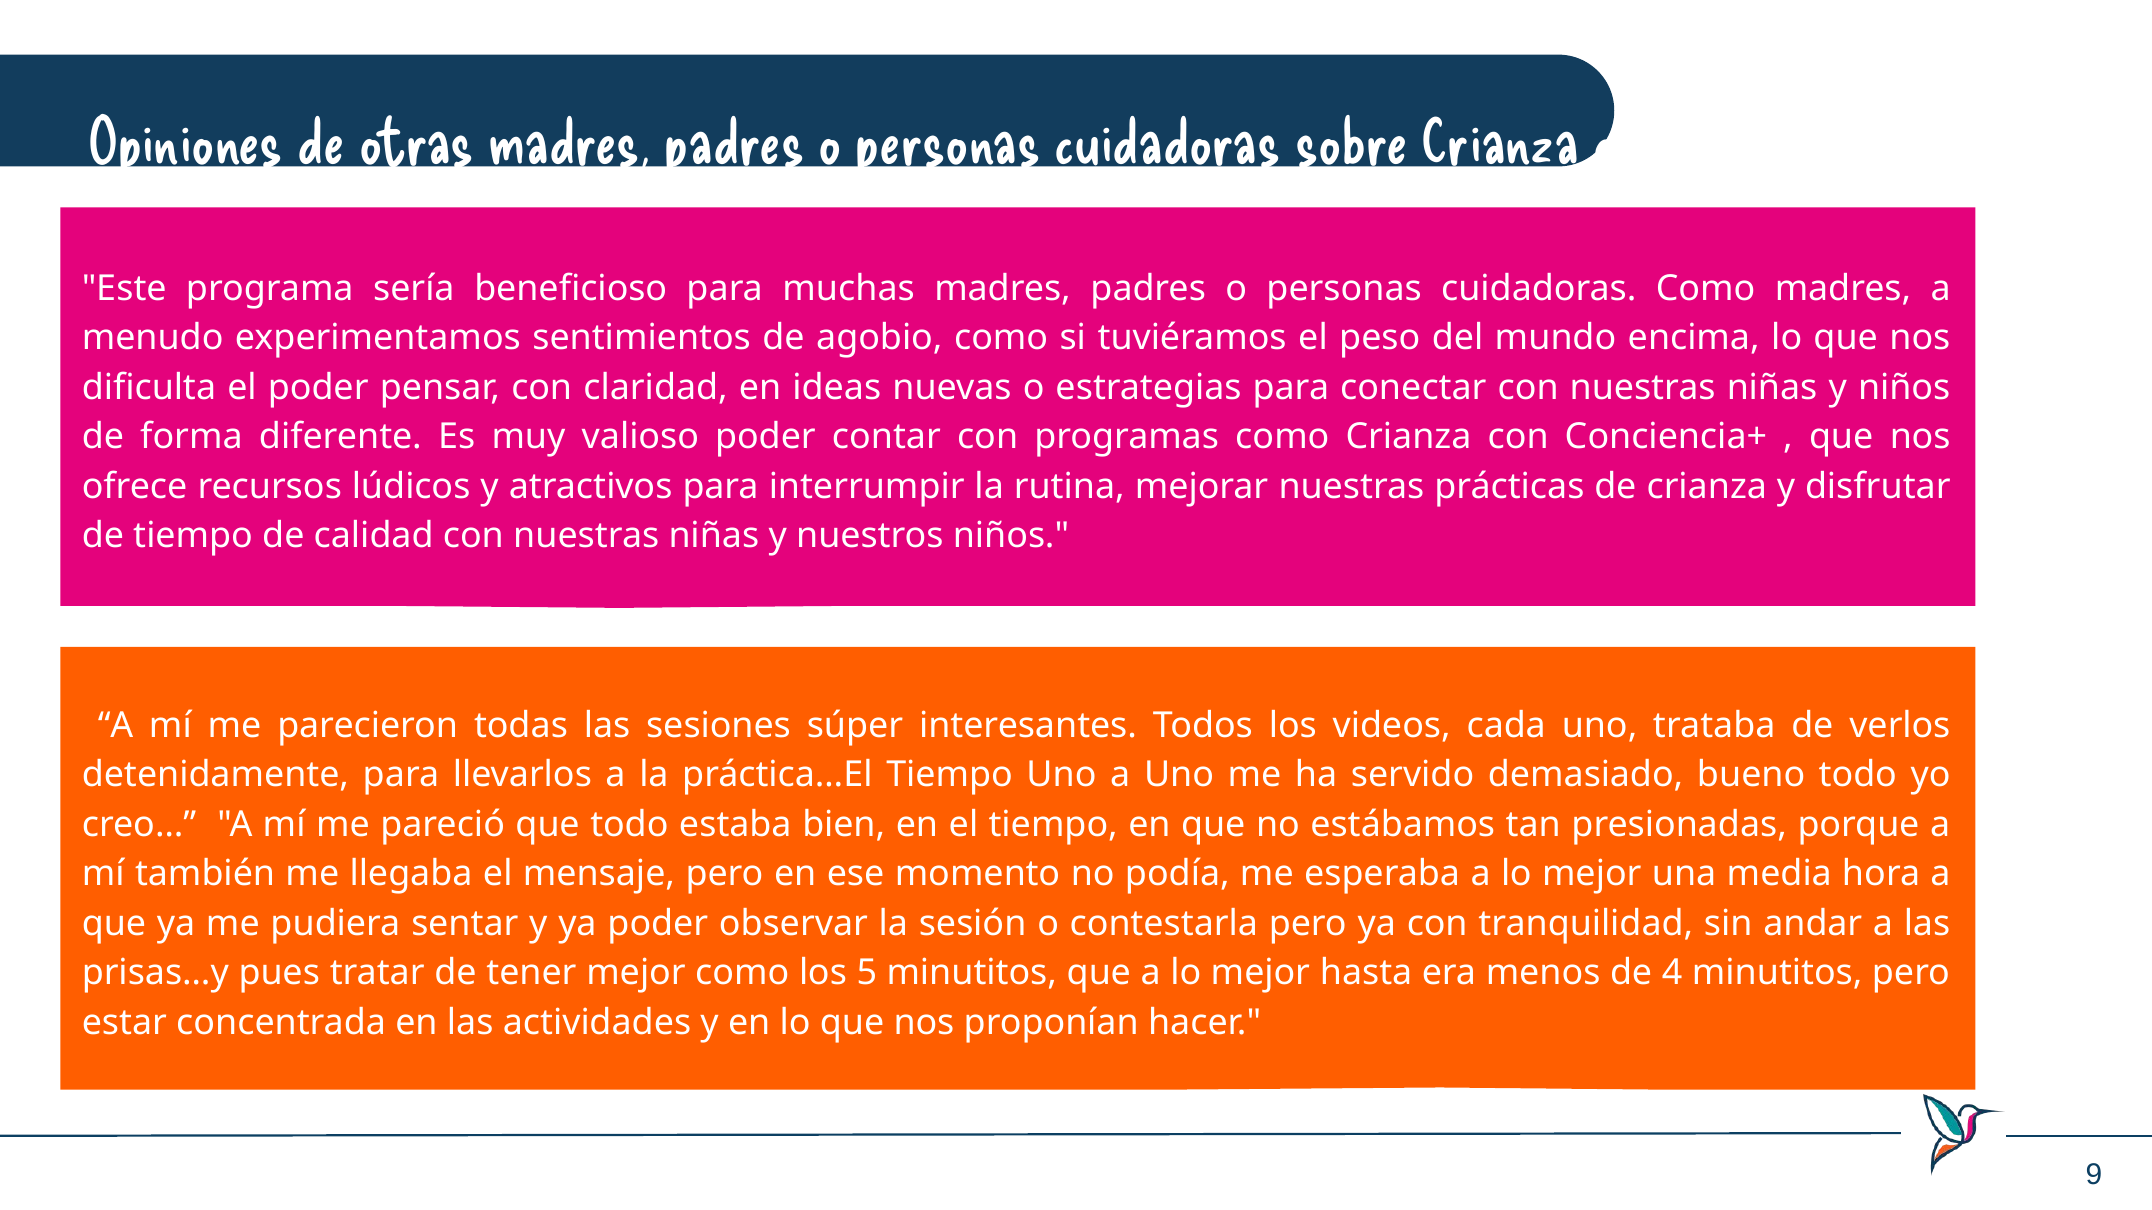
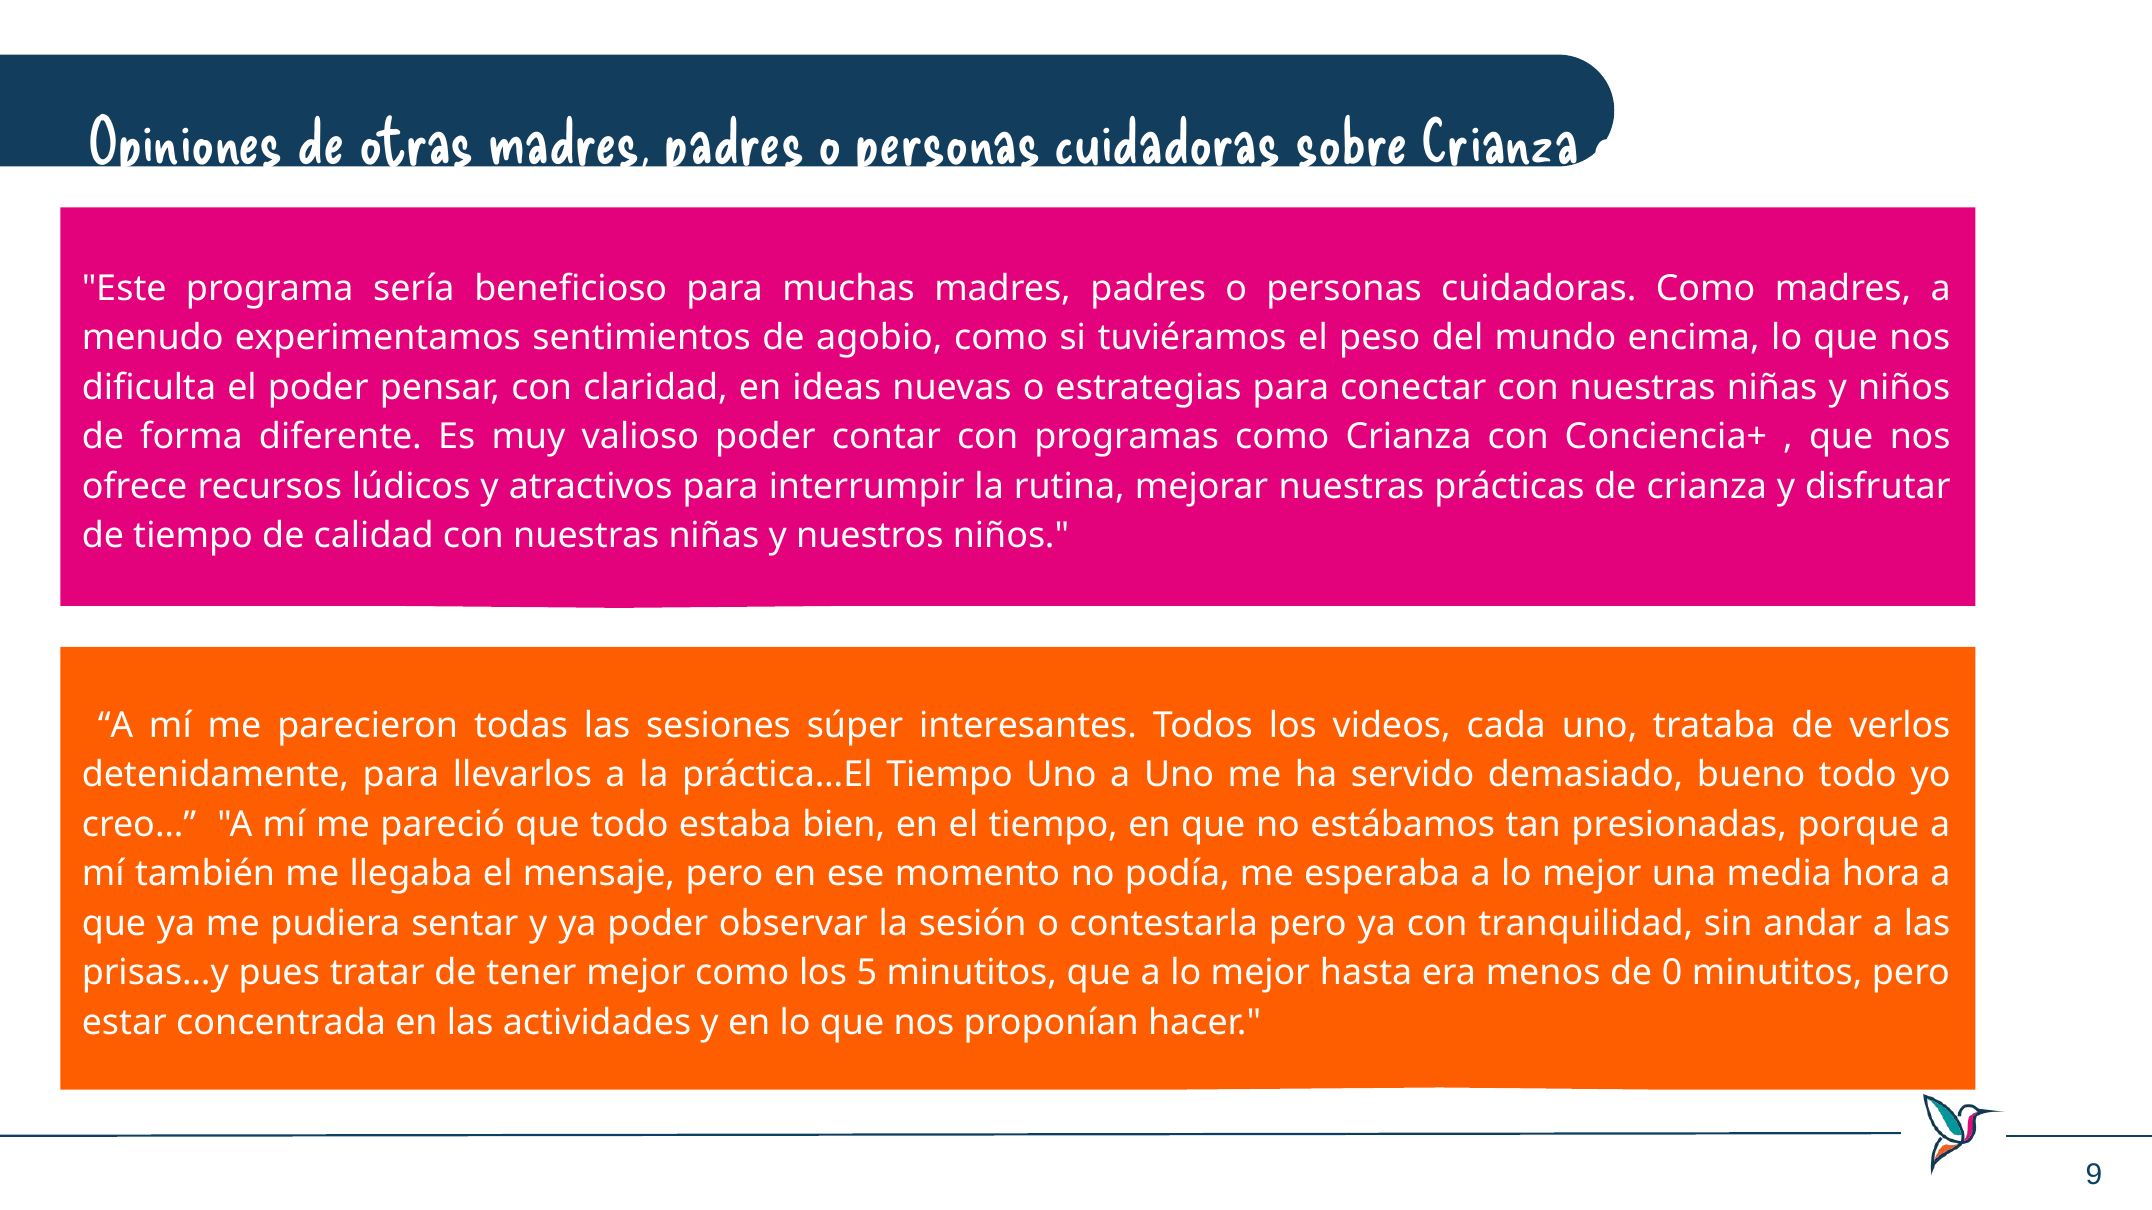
4: 4 -> 0 (1672, 973)
